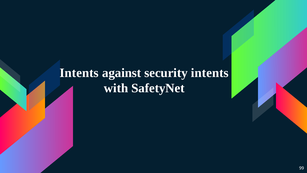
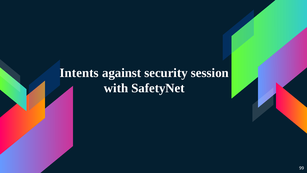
security intents: intents -> session (210, 73)
